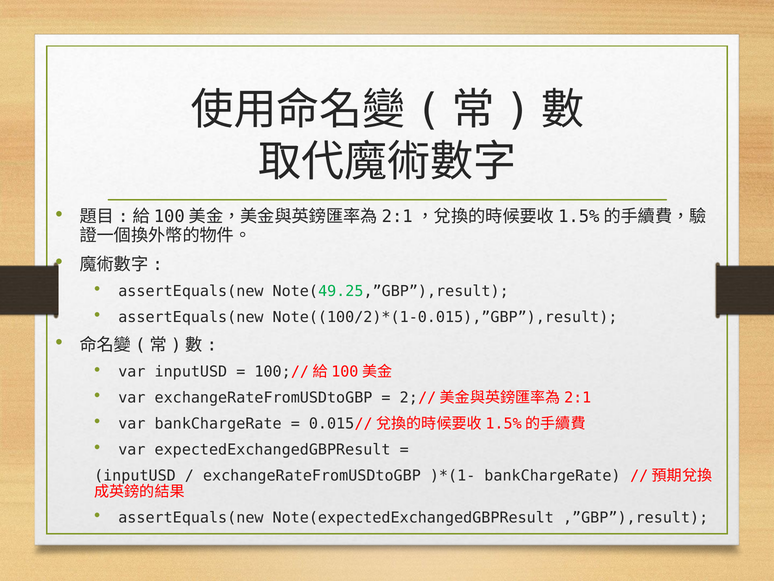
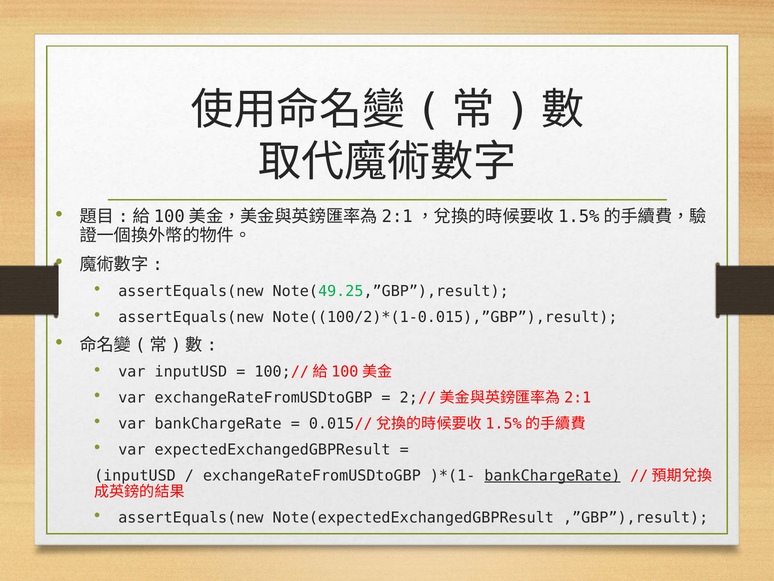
bankChargeRate underline: none -> present (552, 475)
